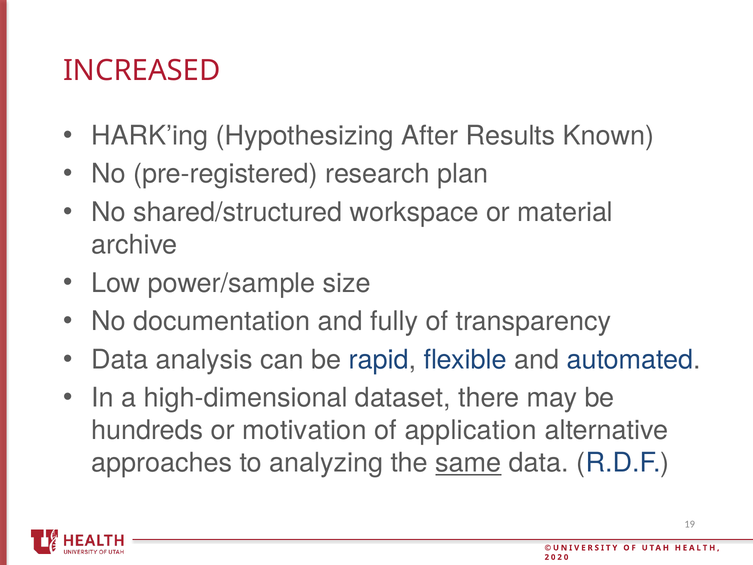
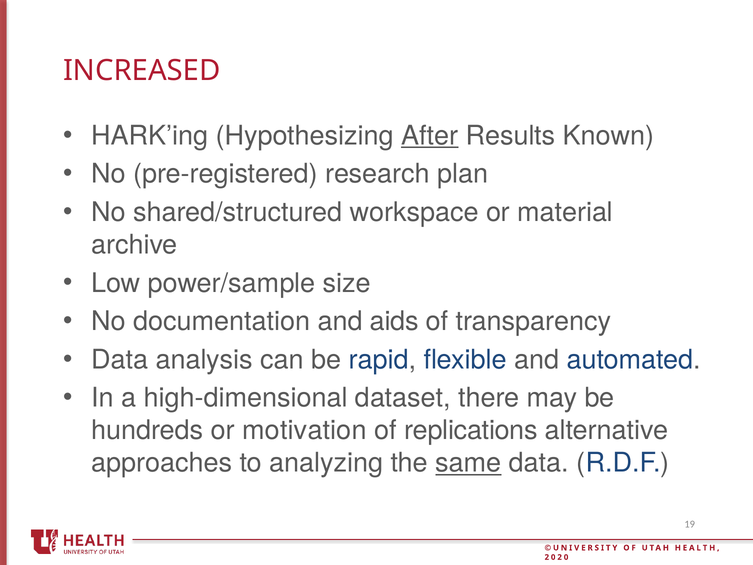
After underline: none -> present (430, 136)
fully: fully -> aids (394, 321)
application: application -> replications (471, 430)
